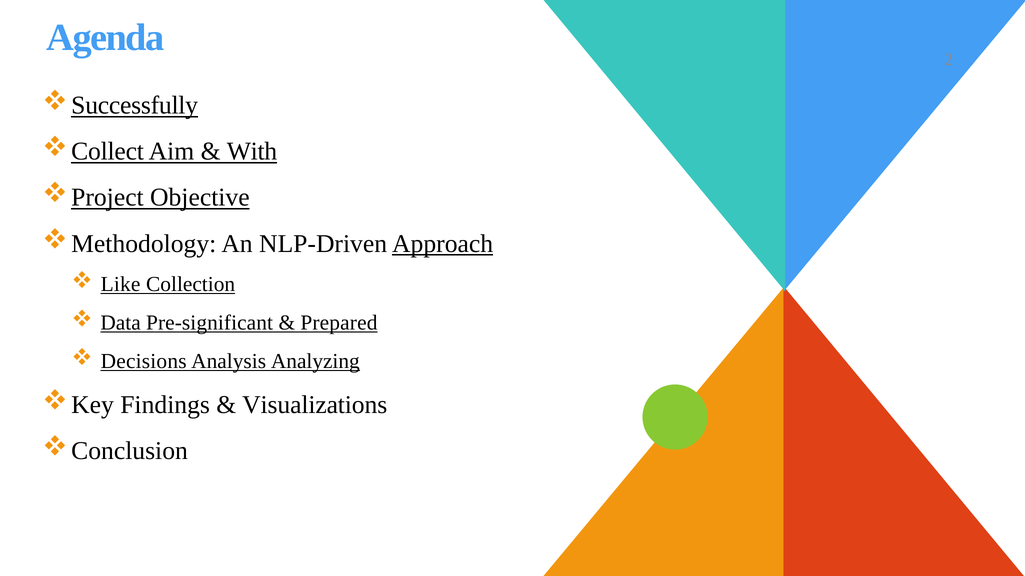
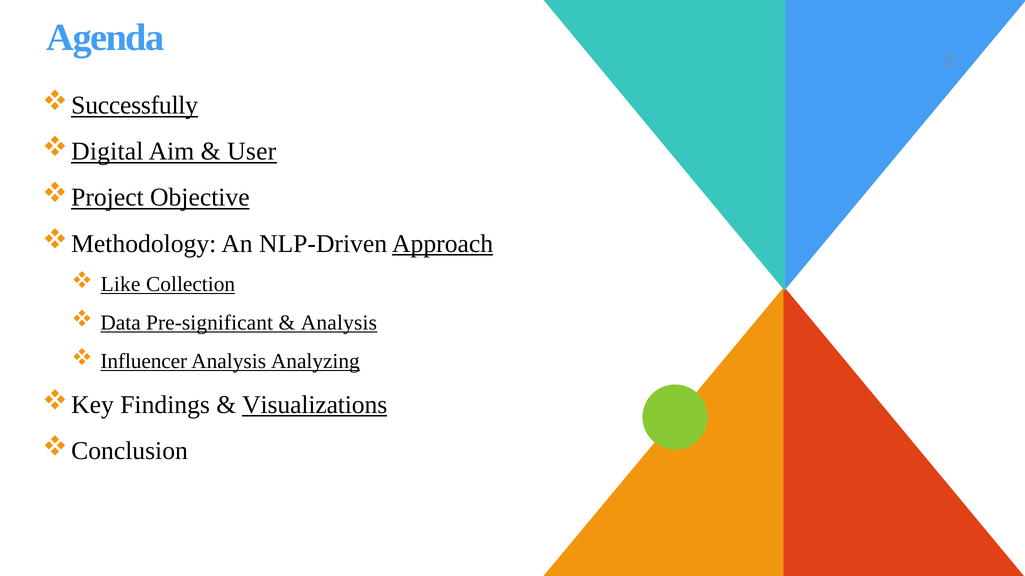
Collect: Collect -> Digital (107, 152)
With: With -> User (252, 152)
Prepared: Prepared -> Analysis (339, 323)
Decisions: Decisions -> Influencer (144, 361)
Visualizations underline: none -> present (315, 405)
